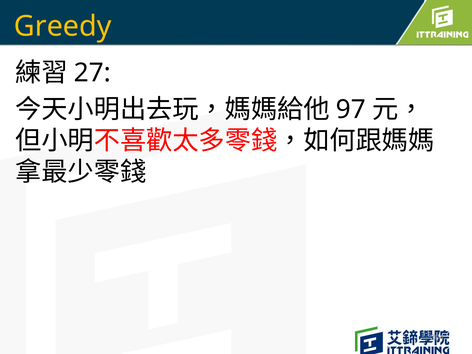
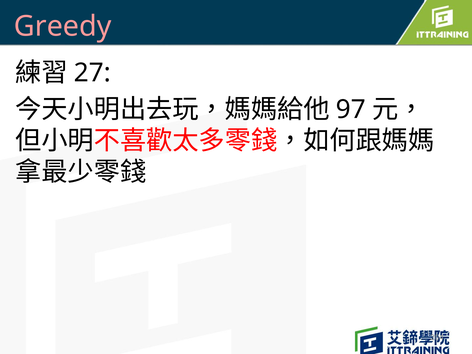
Greedy colour: yellow -> pink (63, 26)
